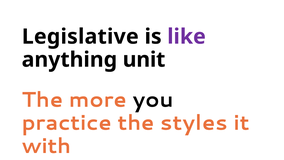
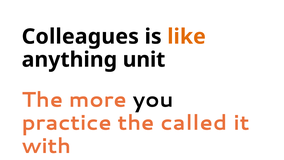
Legislative: Legislative -> Colleagues (80, 37)
like colour: purple -> orange (186, 37)
styles: styles -> called (194, 123)
